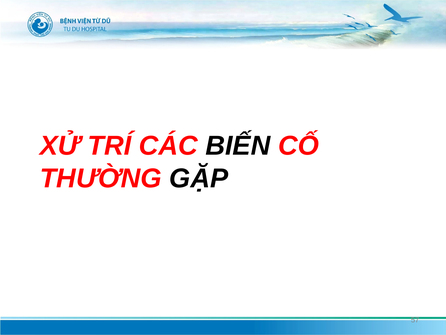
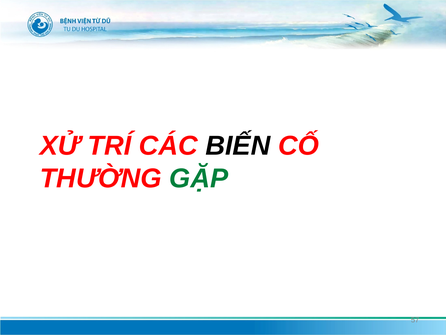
GẶP colour: black -> green (199, 178)
